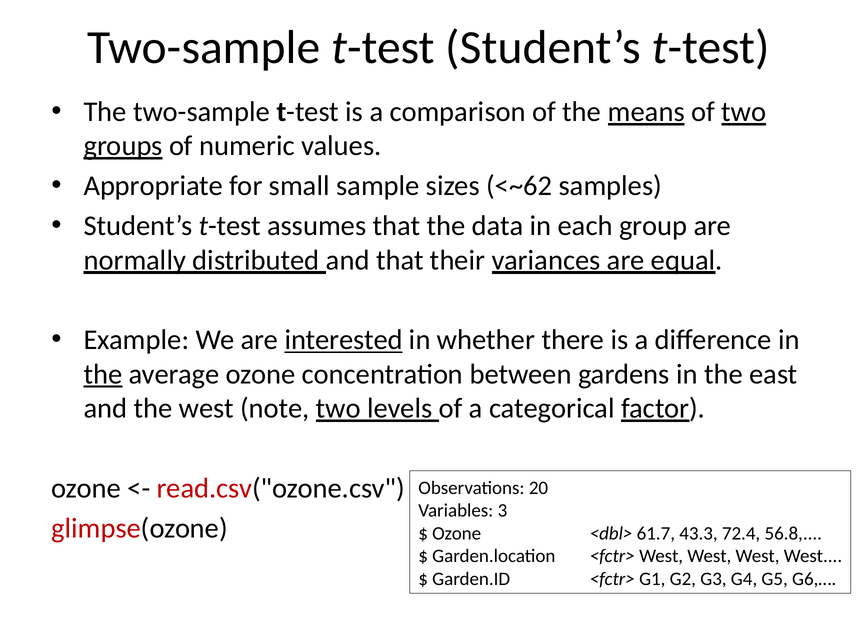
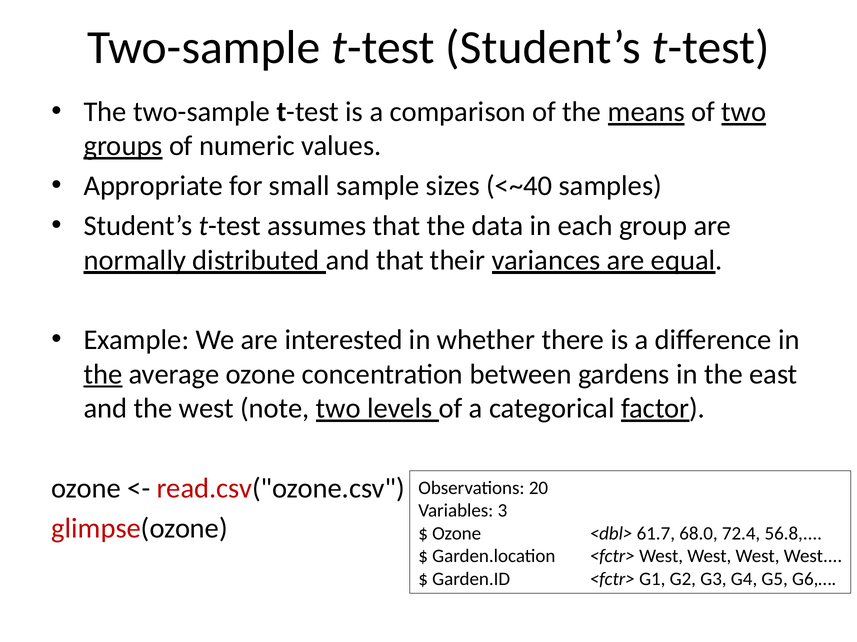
<~62: <~62 -> <~40 (519, 186)
interested underline: present -> none (344, 340)
43.3: 43.3 -> 68.0 (699, 534)
